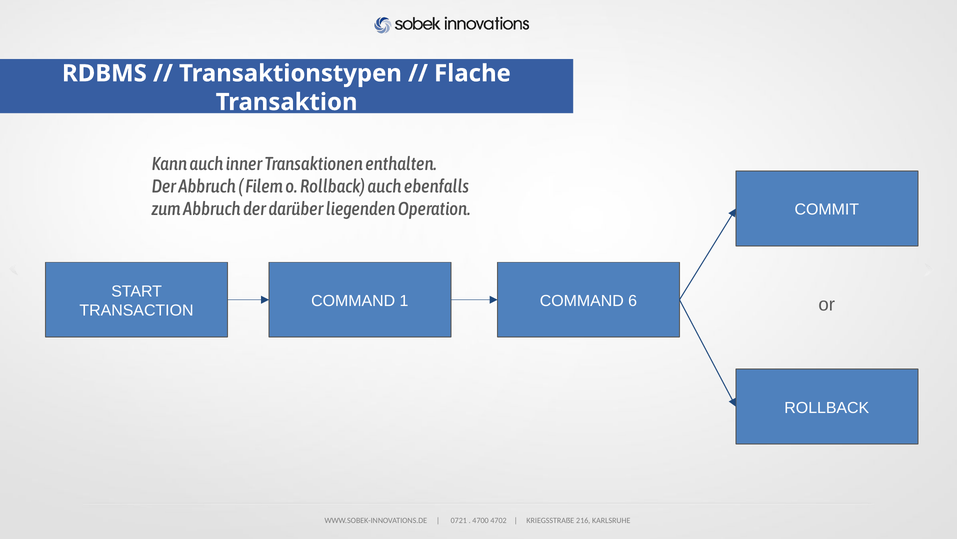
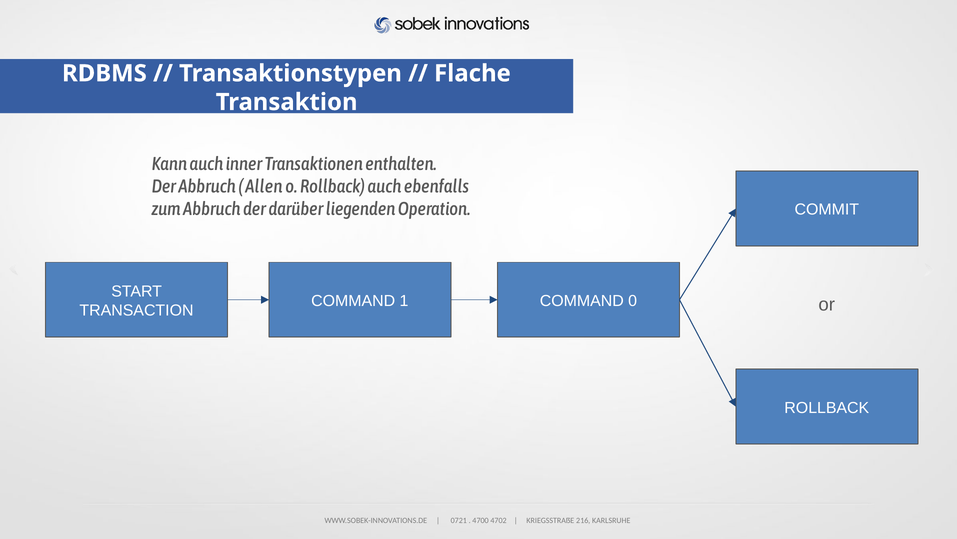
Filem: Filem -> Allen (264, 186)
6: 6 -> 0 (633, 300)
